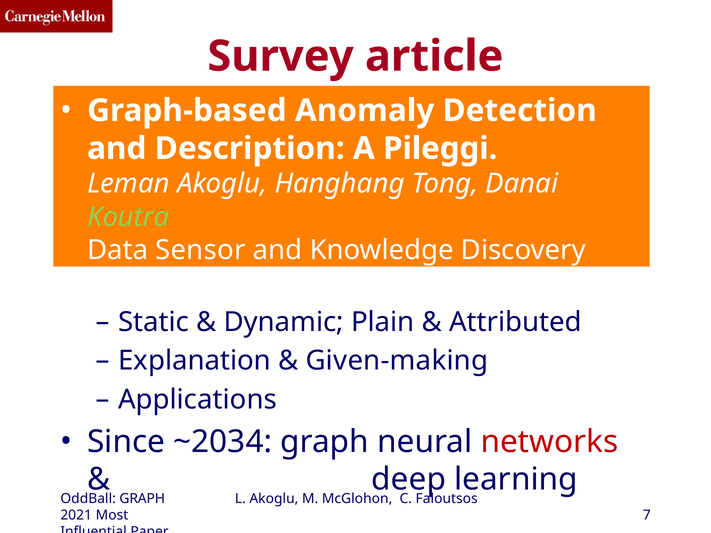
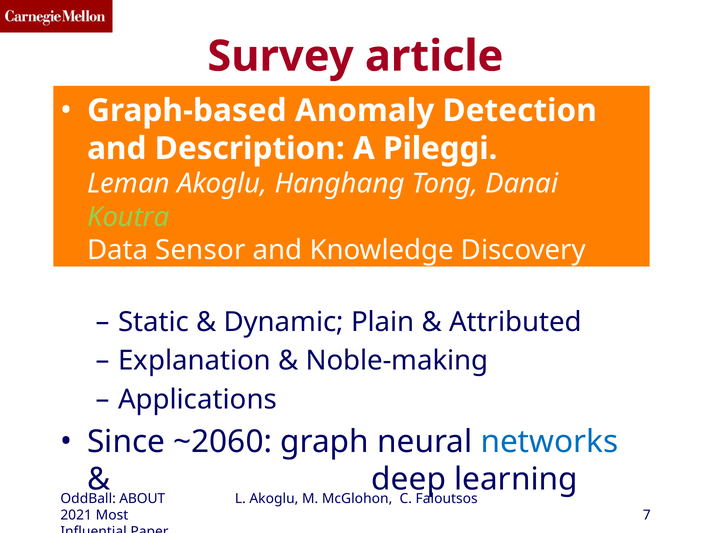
Given-making: Given-making -> Noble-making (397, 361)
~2034: ~2034 -> ~2060 (223, 442)
networks colour: red -> blue (549, 442)
OddBall GRAPH: GRAPH -> ABOUT (142, 499)
